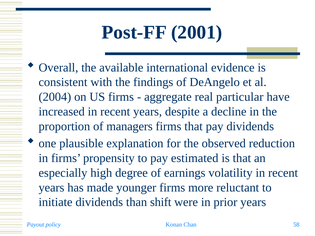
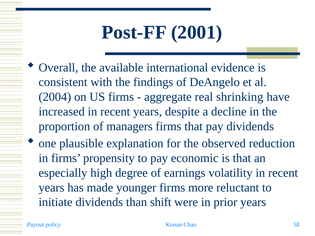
particular: particular -> shrinking (240, 97)
estimated: estimated -> economic (195, 158)
